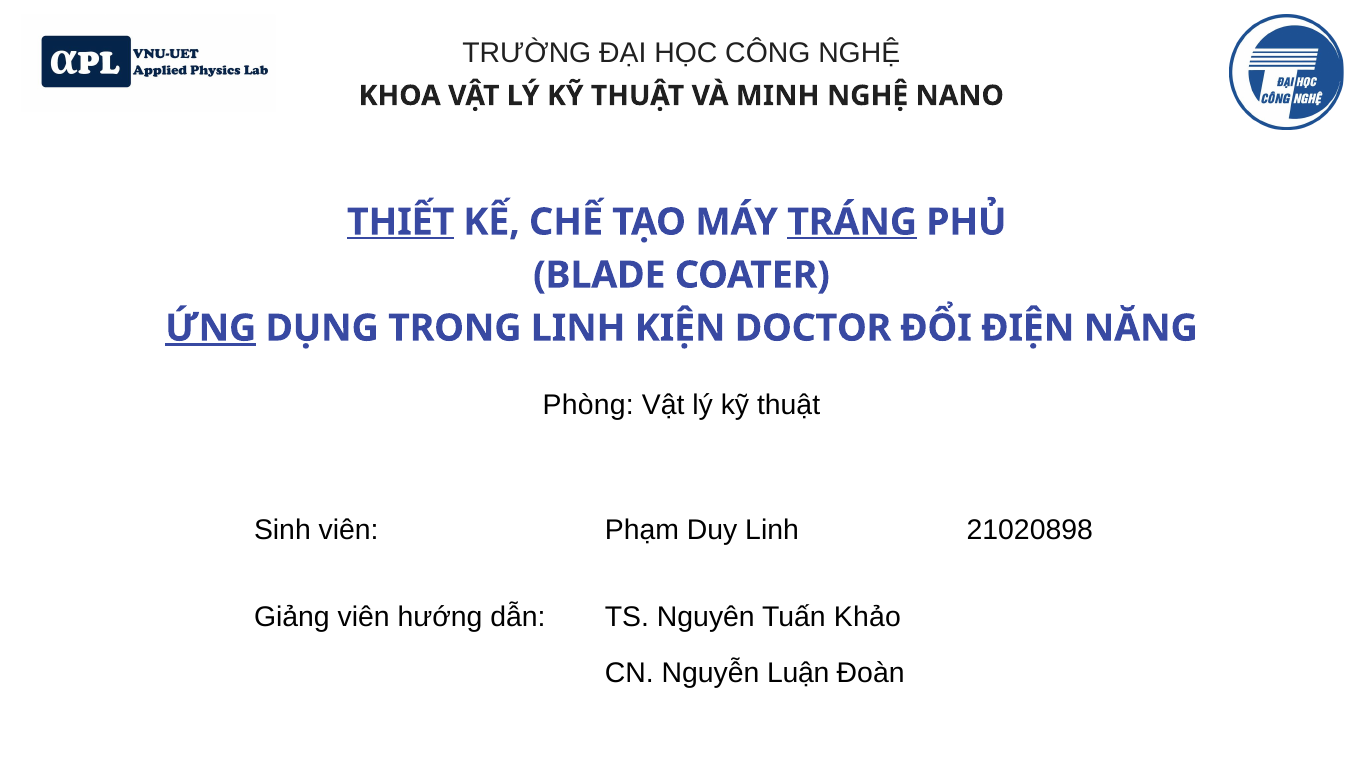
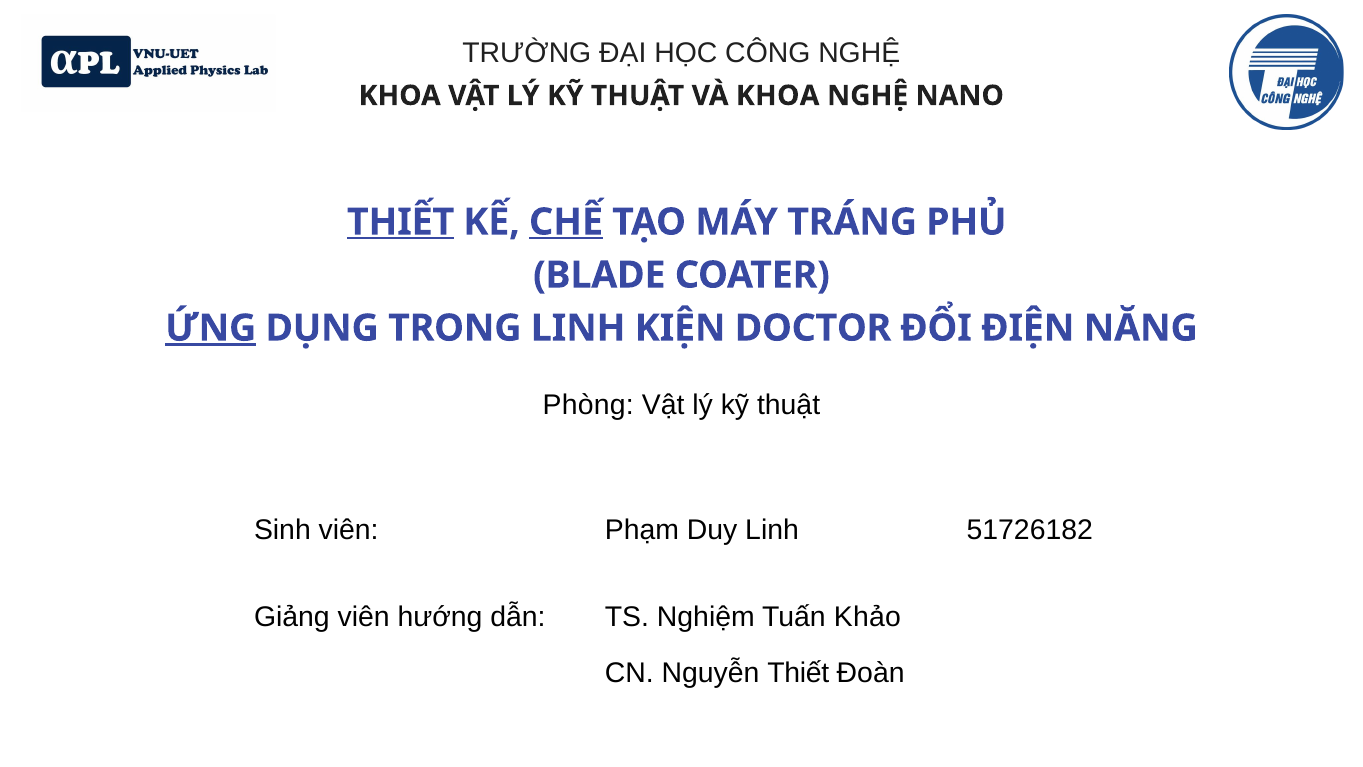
VÀ MINH: MINH -> KHOA (778, 96)
CHẾ underline: none -> present (566, 222)
TRÁNG underline: present -> none (852, 222)
21020898: 21020898 -> 51726182 (1030, 530)
Nguyên: Nguyên -> Nghiệm (706, 617)
Nguyễn Luận: Luận -> Thiết (798, 673)
